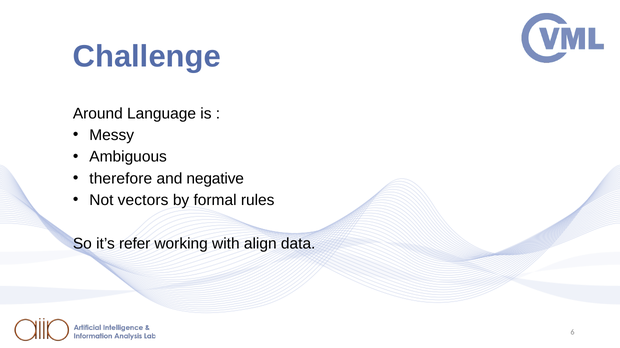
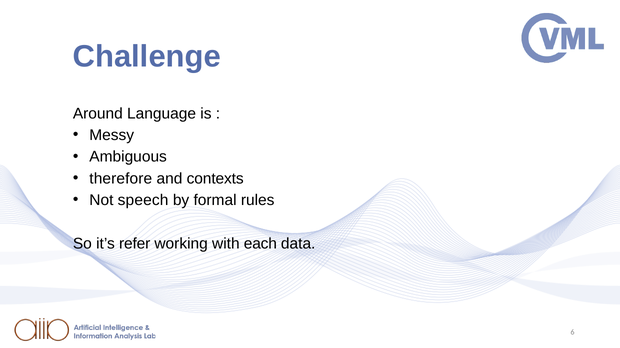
negative: negative -> contexts (215, 179)
vectors: vectors -> speech (143, 201)
align: align -> each (260, 244)
